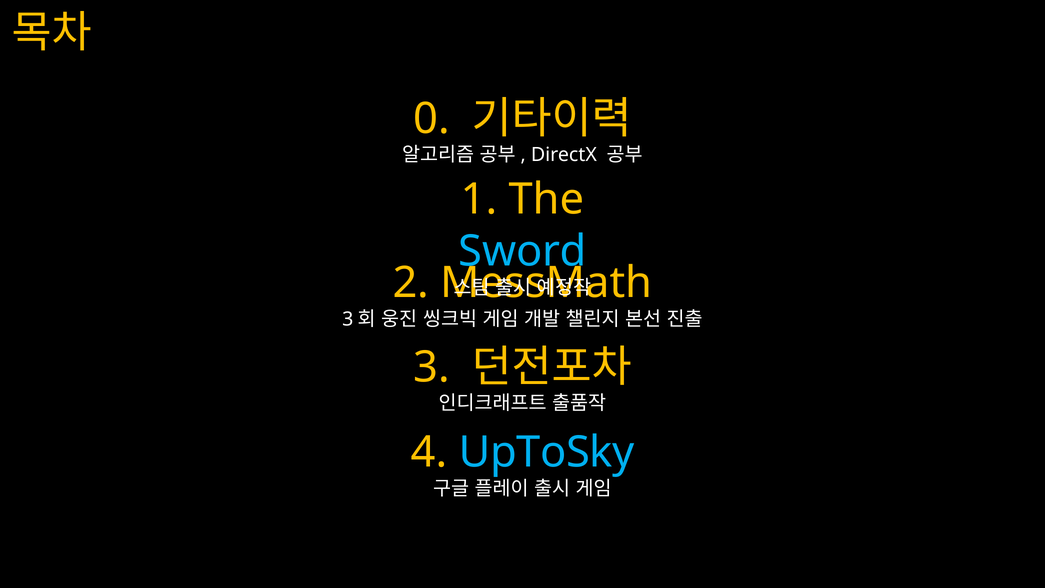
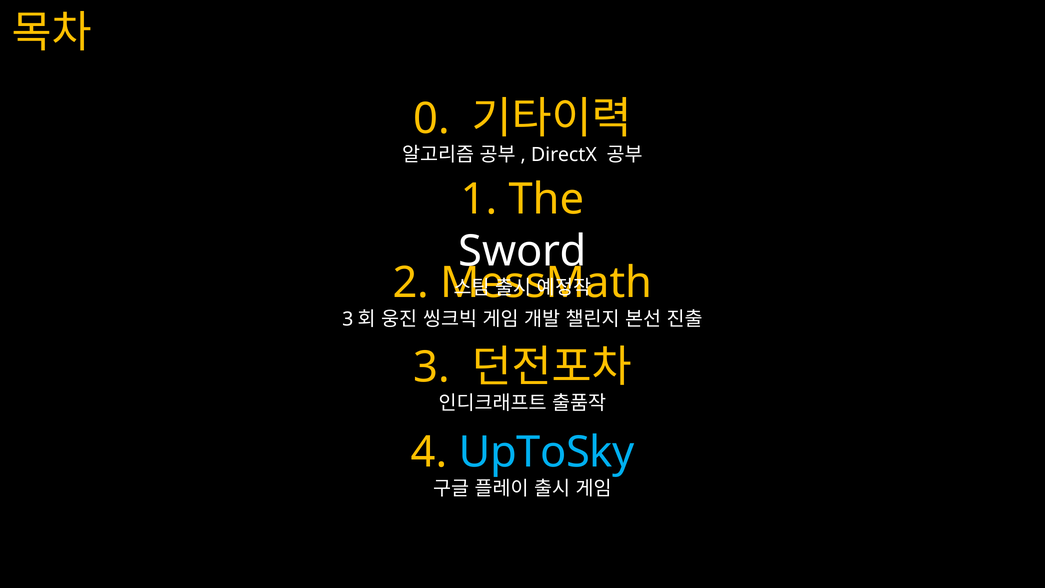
Sword colour: light blue -> white (523, 251)
